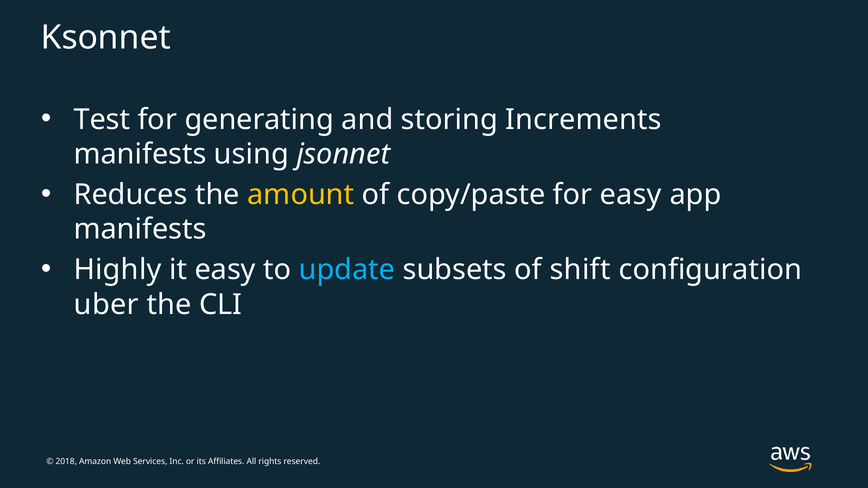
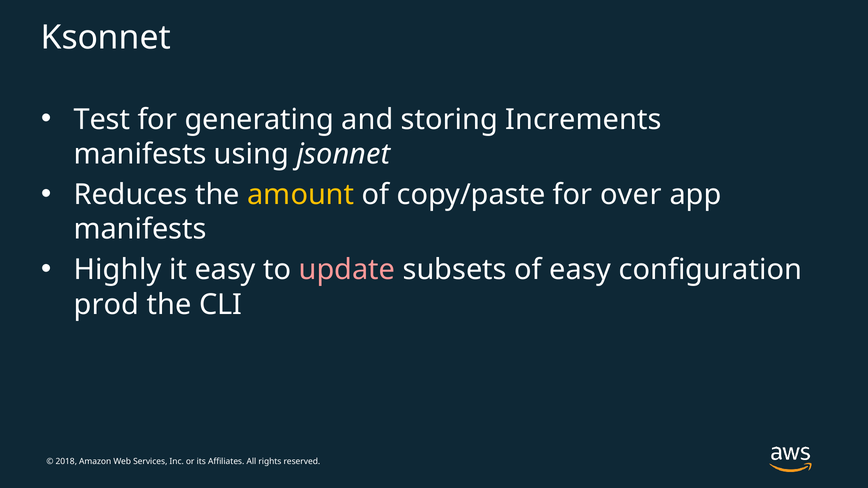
for easy: easy -> over (631, 195)
update colour: light blue -> pink (347, 270)
of shift: shift -> easy (580, 270)
uber: uber -> prod (106, 305)
